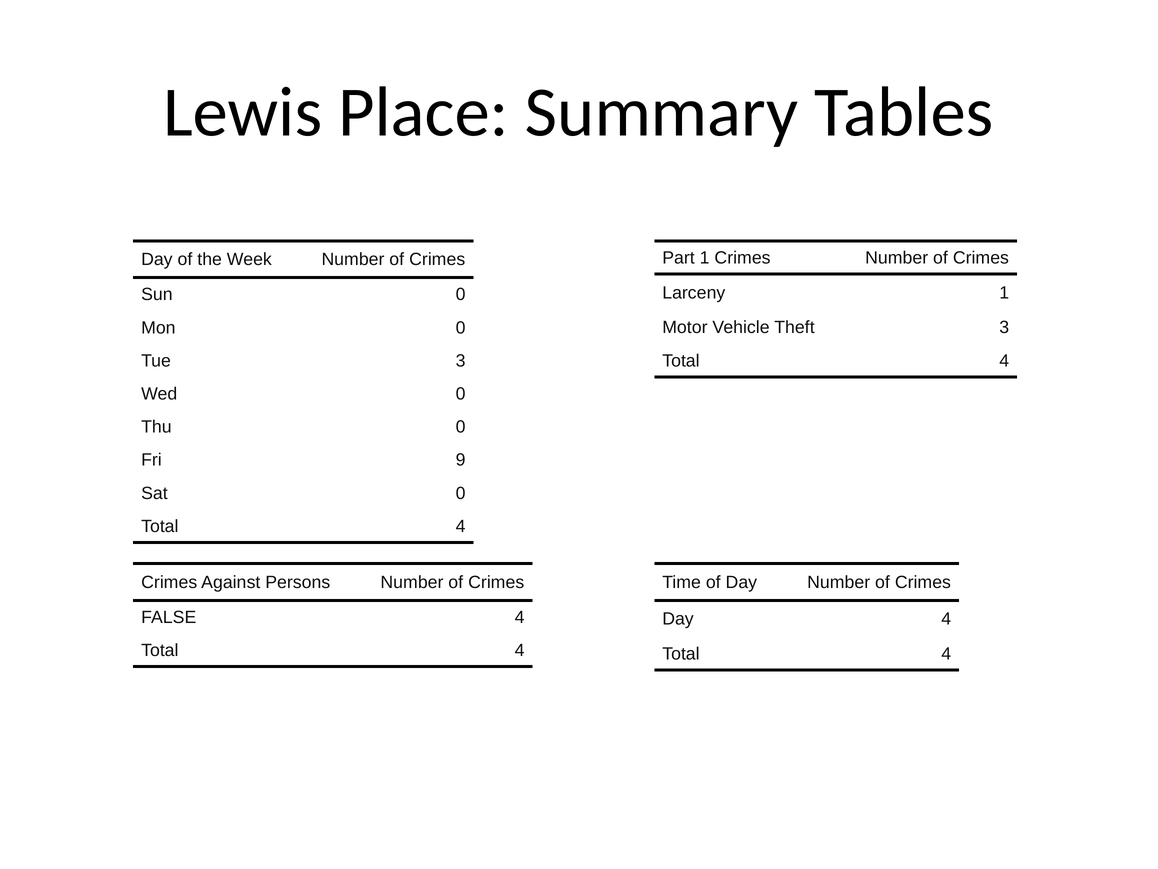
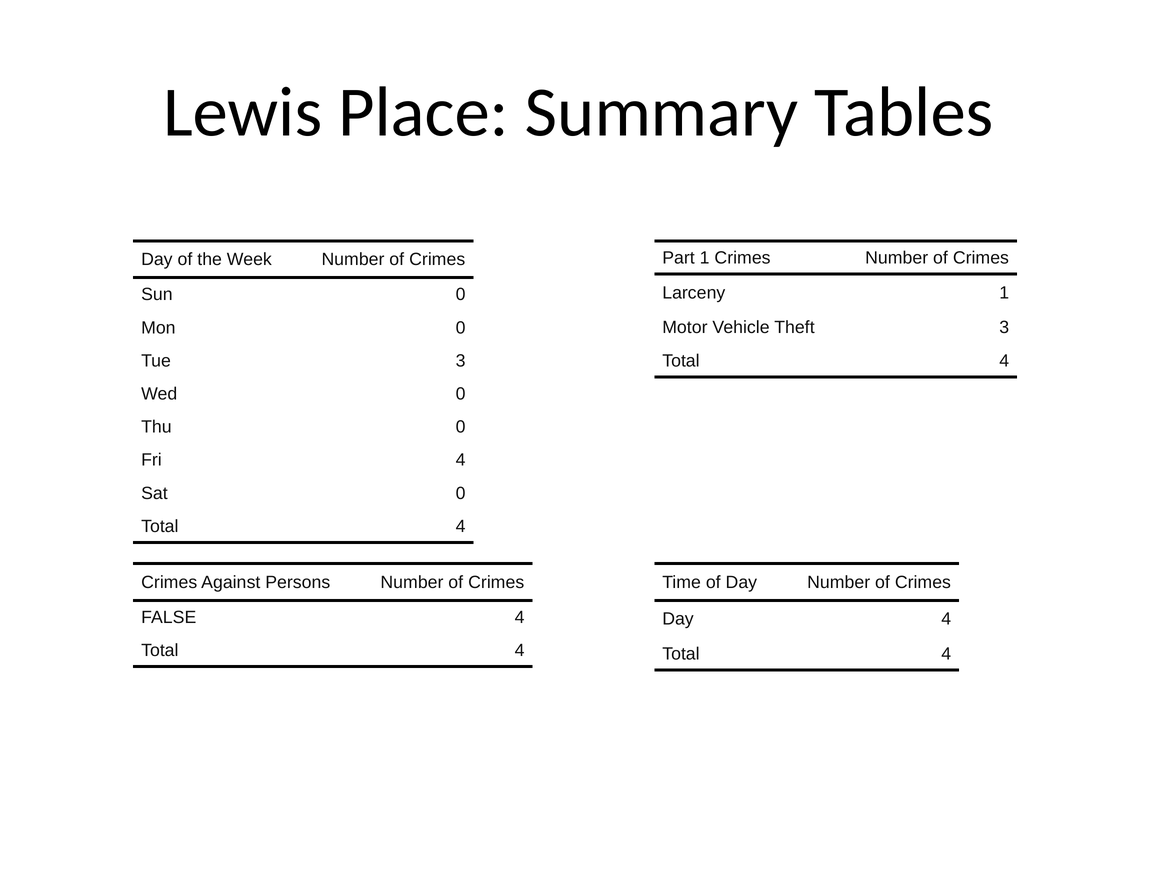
Fri 9: 9 -> 4 (461, 460)
